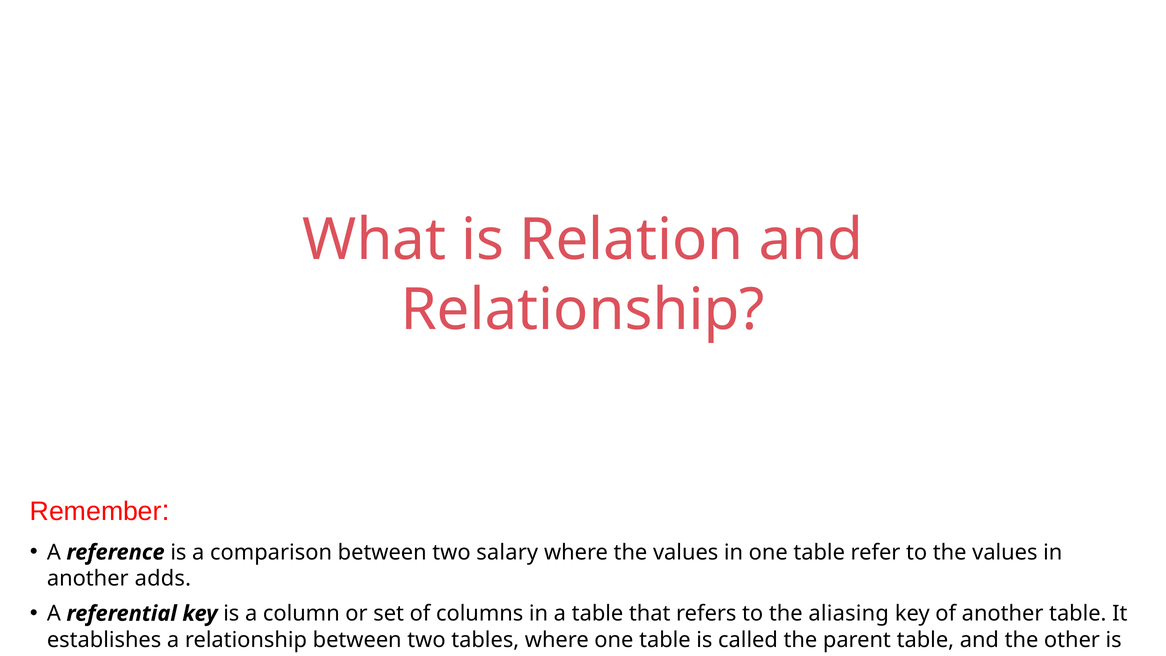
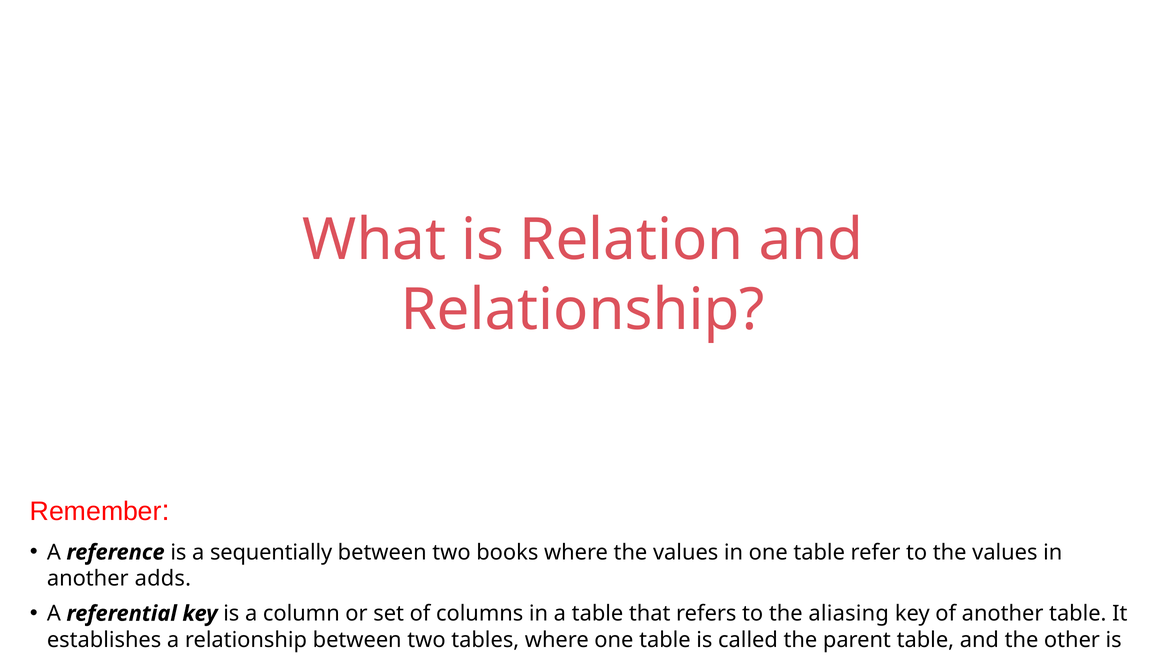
comparison: comparison -> sequentially (271, 552)
salary: salary -> books (507, 552)
